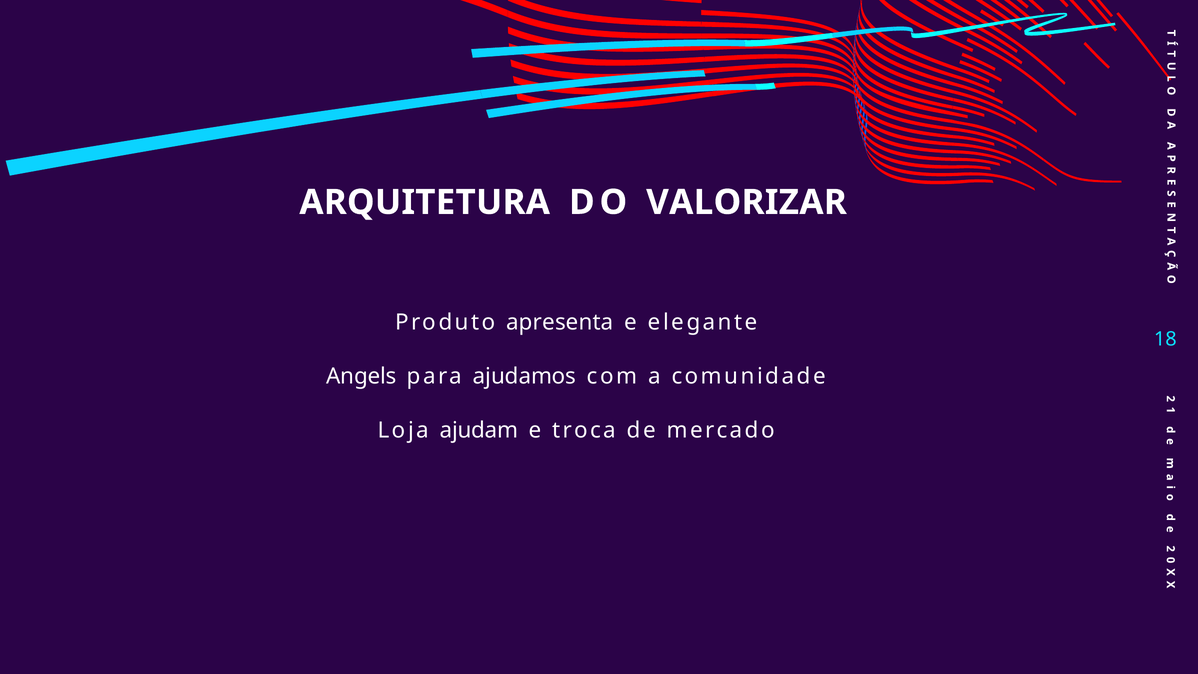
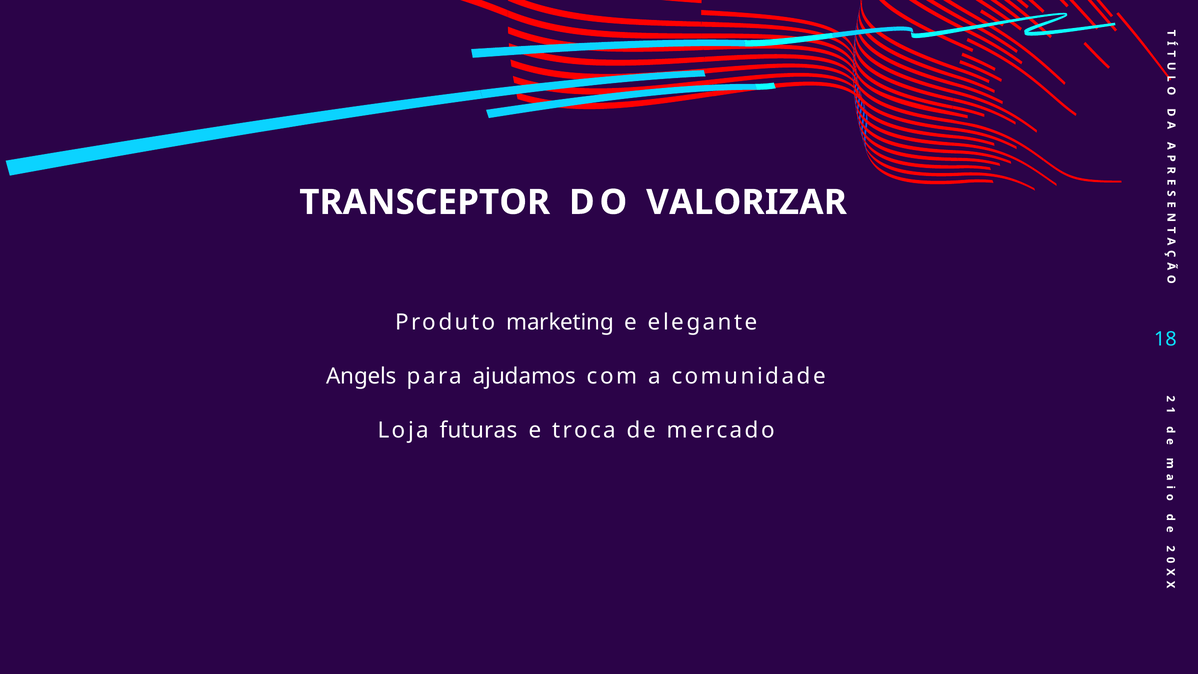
ARQUITETURA: ARQUITETURA -> TRANSCEPTOR (425, 202)
apresenta: apresenta -> marketing (560, 322)
ajudam: ajudam -> futuras (479, 430)
